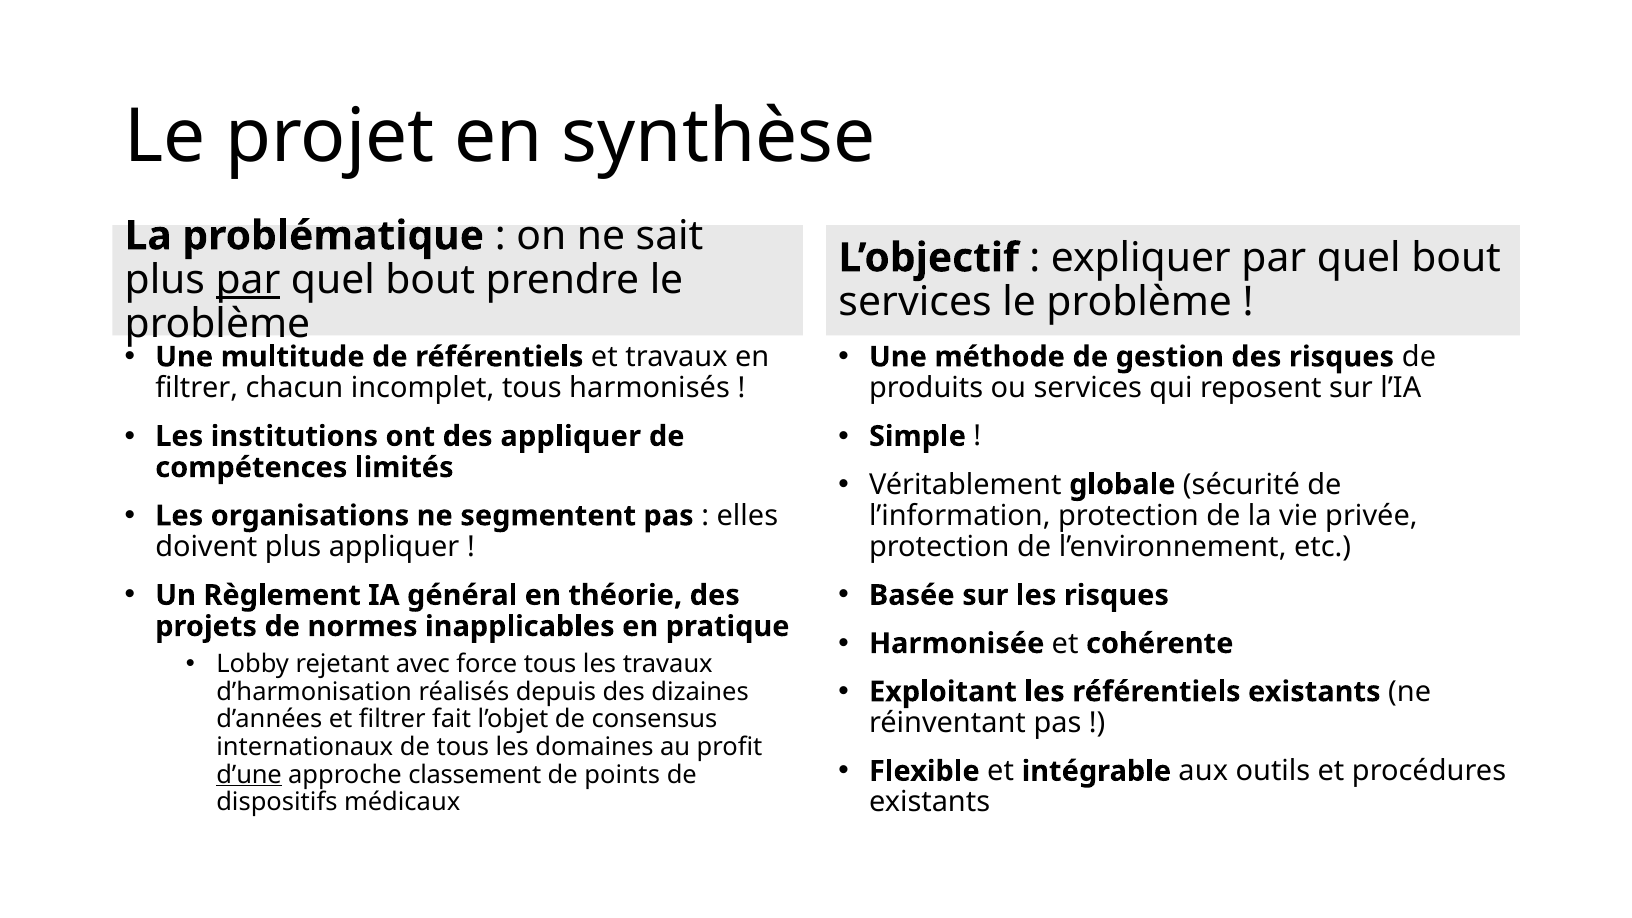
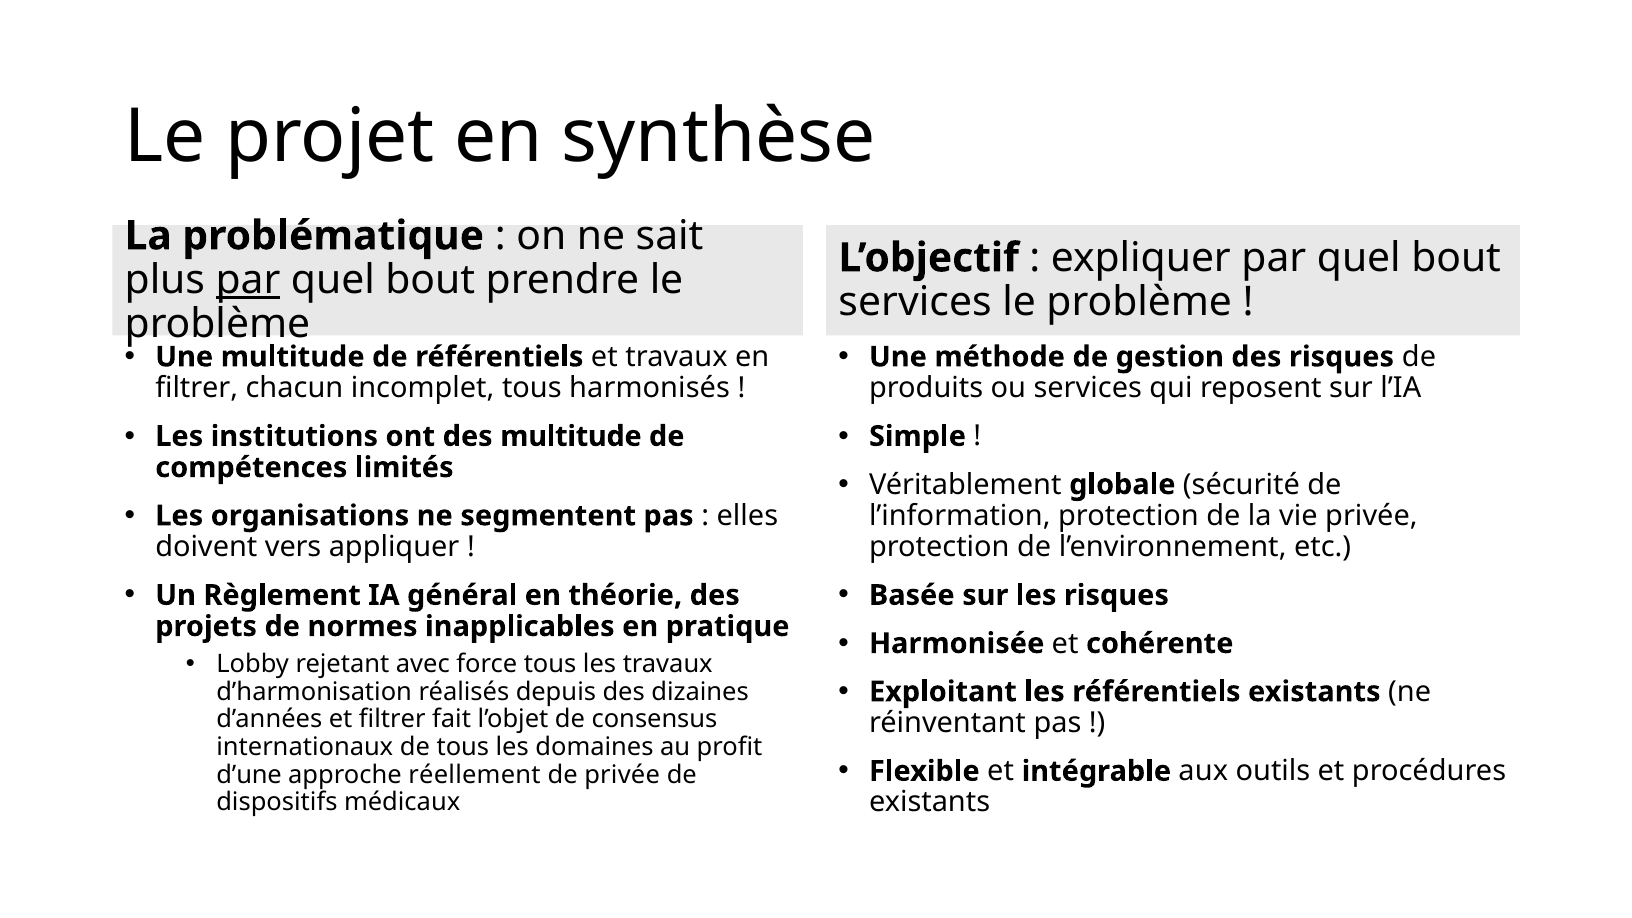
des appliquer: appliquer -> multitude (571, 436)
doivent plus: plus -> vers (293, 547)
d’une underline: present -> none (249, 775)
classement: classement -> réellement (475, 775)
de points: points -> privée (622, 775)
